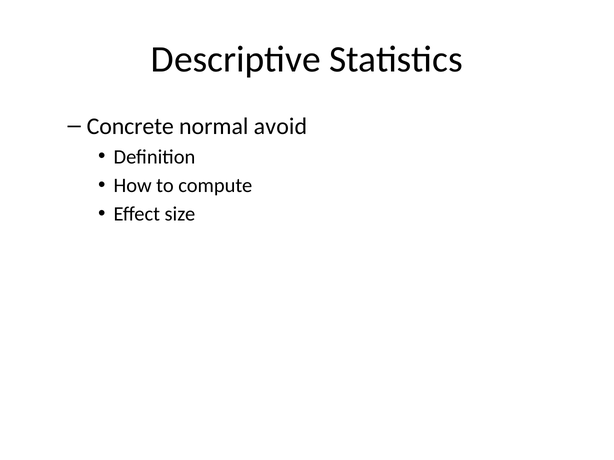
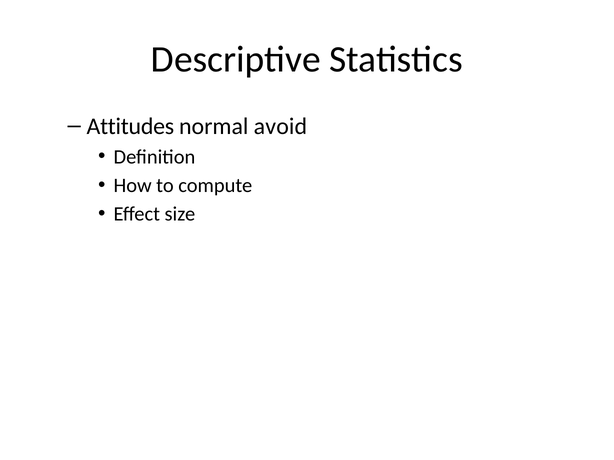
Concrete: Concrete -> Attitudes (130, 127)
